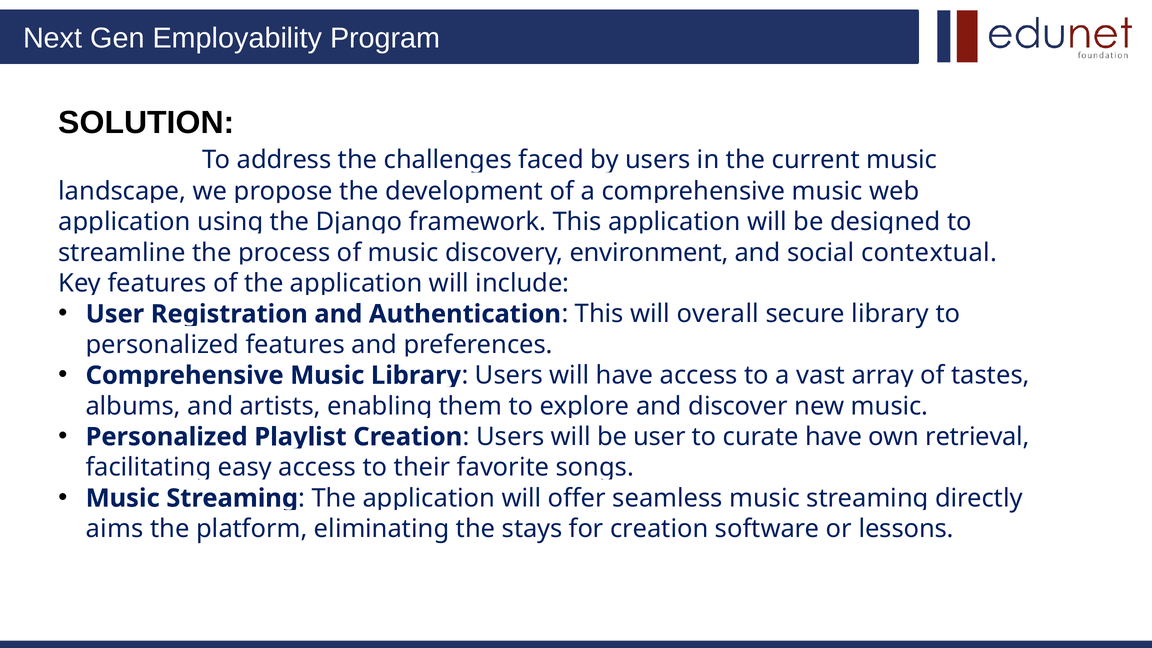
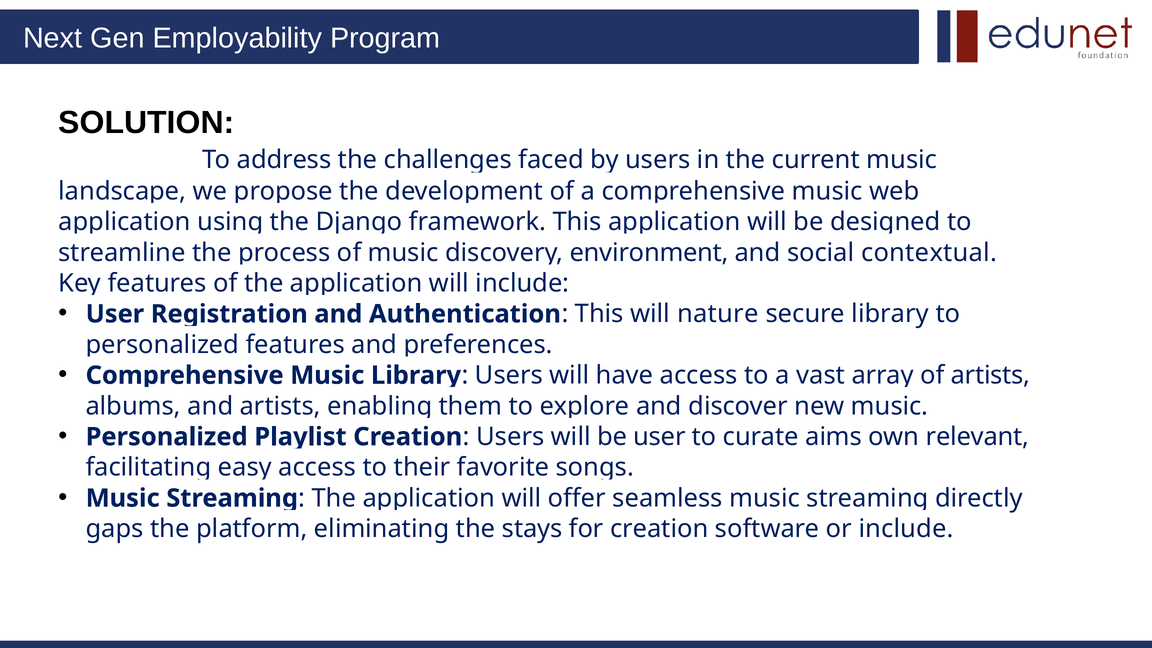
overall: overall -> nature (718, 314)
of tastes: tastes -> artists (991, 375)
curate have: have -> aims (834, 437)
retrieval: retrieval -> relevant (977, 437)
aims: aims -> gaps (115, 529)
or lessons: lessons -> include (906, 529)
